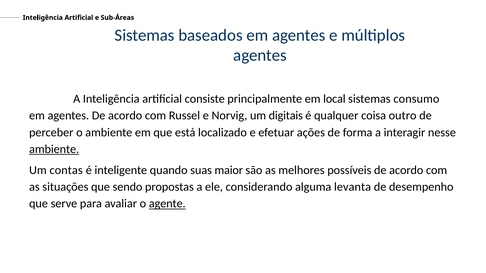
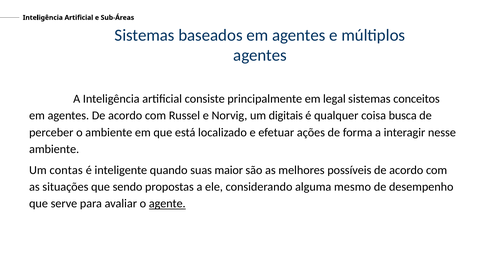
local: local -> legal (334, 99)
consumo: consumo -> conceitos (417, 99)
outro: outro -> busca (403, 116)
ambiente underline: present -> none (54, 149)
levanta: levanta -> mesmo (353, 187)
